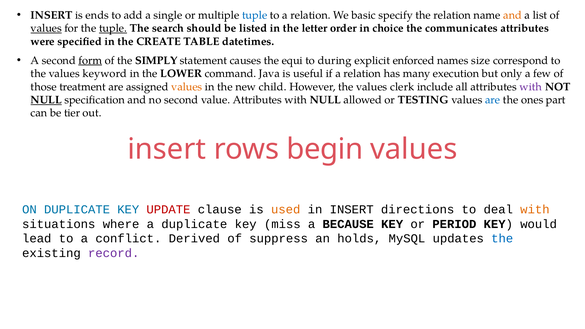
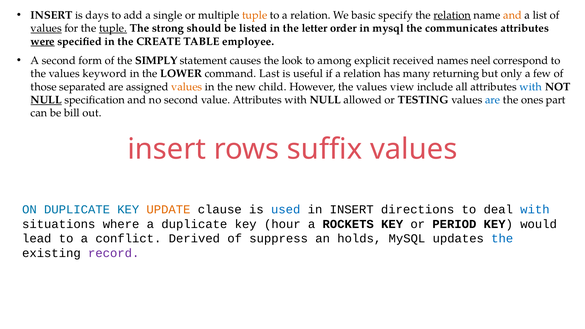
ends: ends -> days (97, 15)
tuple colour: blue -> orange (255, 15)
relation underline: none -> present (452, 15)
search: search -> strong (168, 28)
in choice: choice -> mysql (388, 28)
were underline: none -> present (43, 41)
datetimes: datetimes -> employee (248, 41)
form underline: present -> none (90, 60)
equi: equi -> look (292, 60)
during: during -> among (335, 60)
enforced: enforced -> received (413, 60)
size: size -> neel (481, 60)
Java: Java -> Last (269, 74)
execution: execution -> returning (456, 74)
treatment: treatment -> separated (83, 87)
clerk: clerk -> view (402, 87)
with colour: purple -> blue (531, 87)
tier: tier -> bill (72, 113)
begin: begin -> suffix (325, 149)
UPDATE colour: red -> orange (168, 209)
used colour: orange -> blue (286, 209)
with colour: orange -> blue (535, 209)
miss: miss -> hour (282, 224)
BECAUSE: BECAUSE -> ROCKETS (348, 224)
